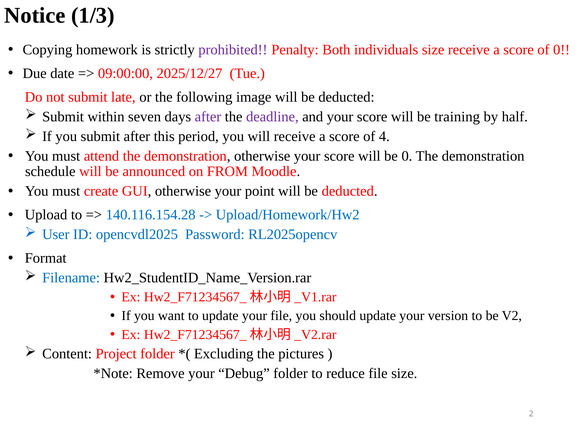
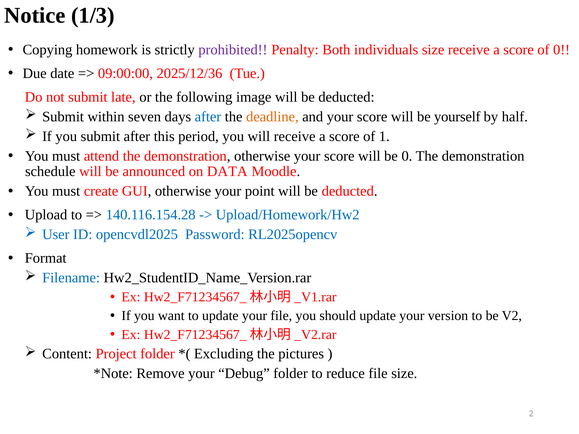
2025/12/27: 2025/12/27 -> 2025/12/36 (189, 73)
after colour: purple -> blue (208, 117)
deadline colour: purple -> orange (272, 117)
training: training -> yourself (457, 117)
4: 4 -> 1 (384, 136)
FROM: FROM -> DATA (227, 172)
